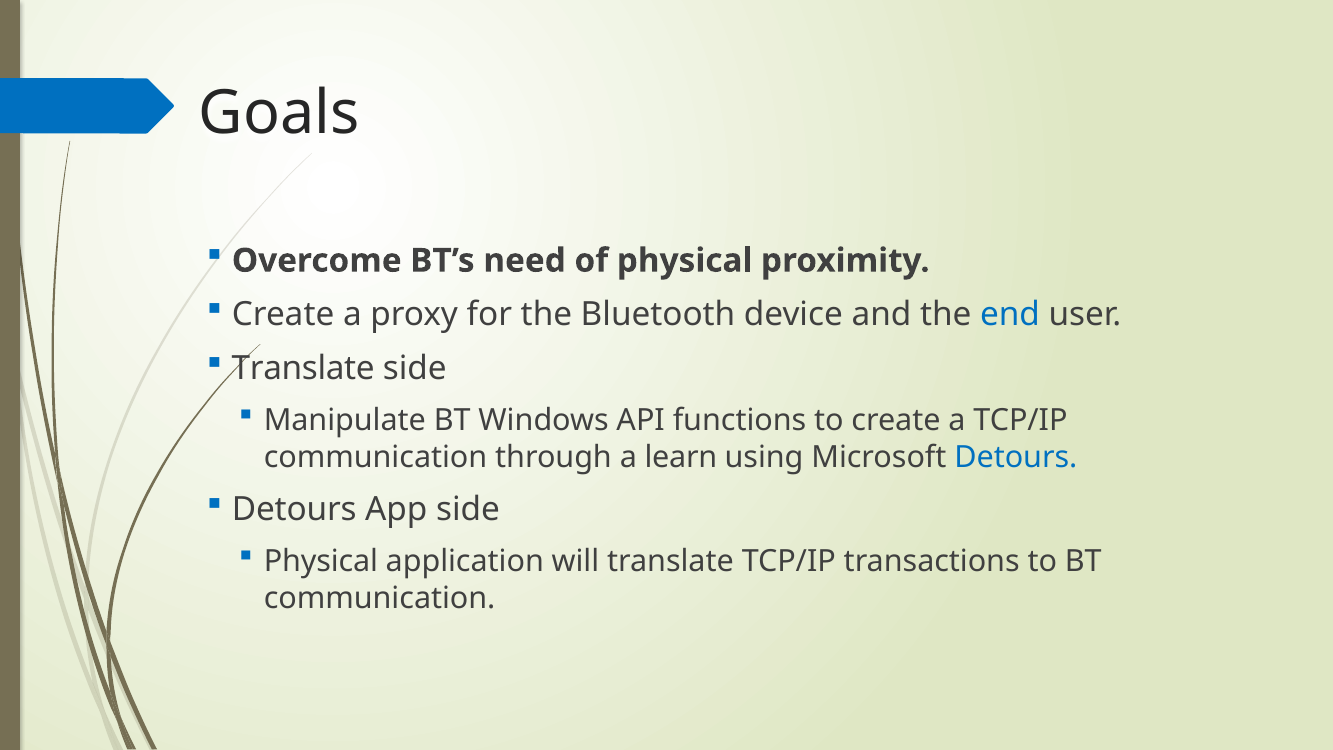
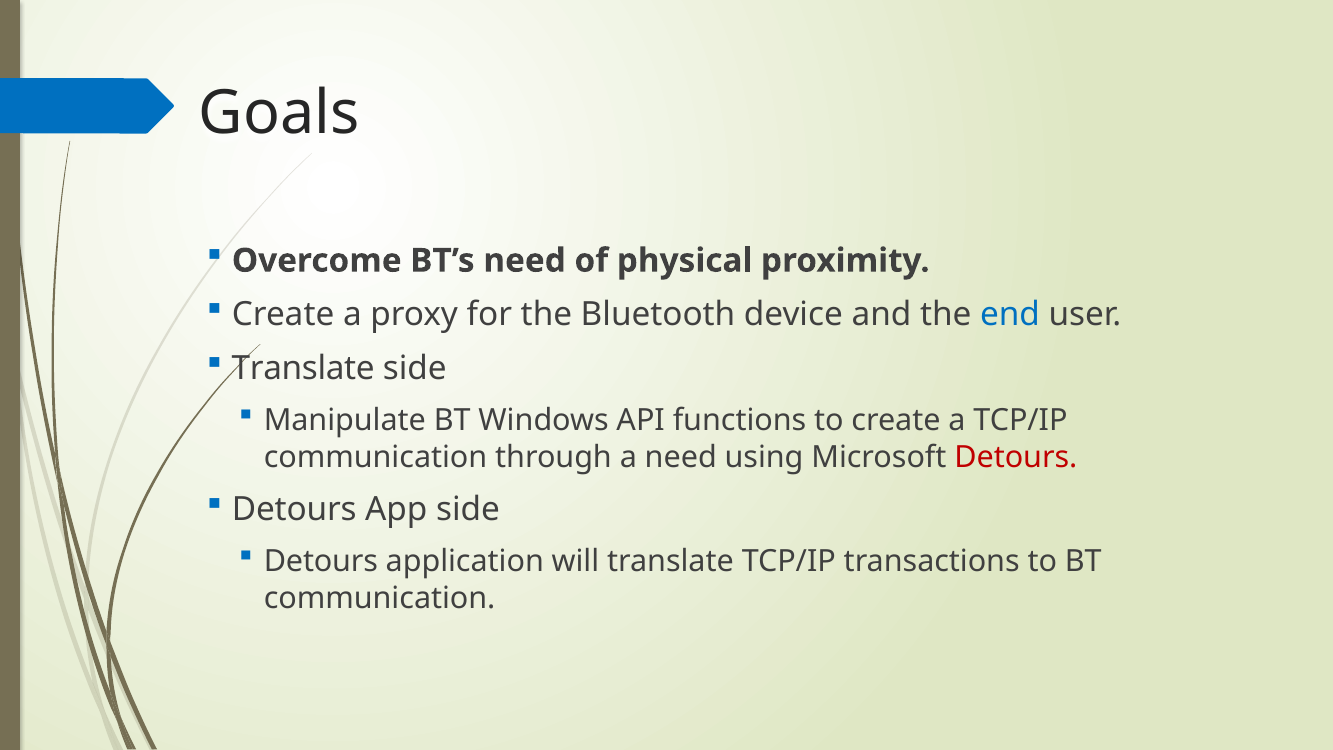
a learn: learn -> need (681, 457)
Detours colour: blue -> red (1016, 457)
Physical: Physical -> Detours (321, 561)
